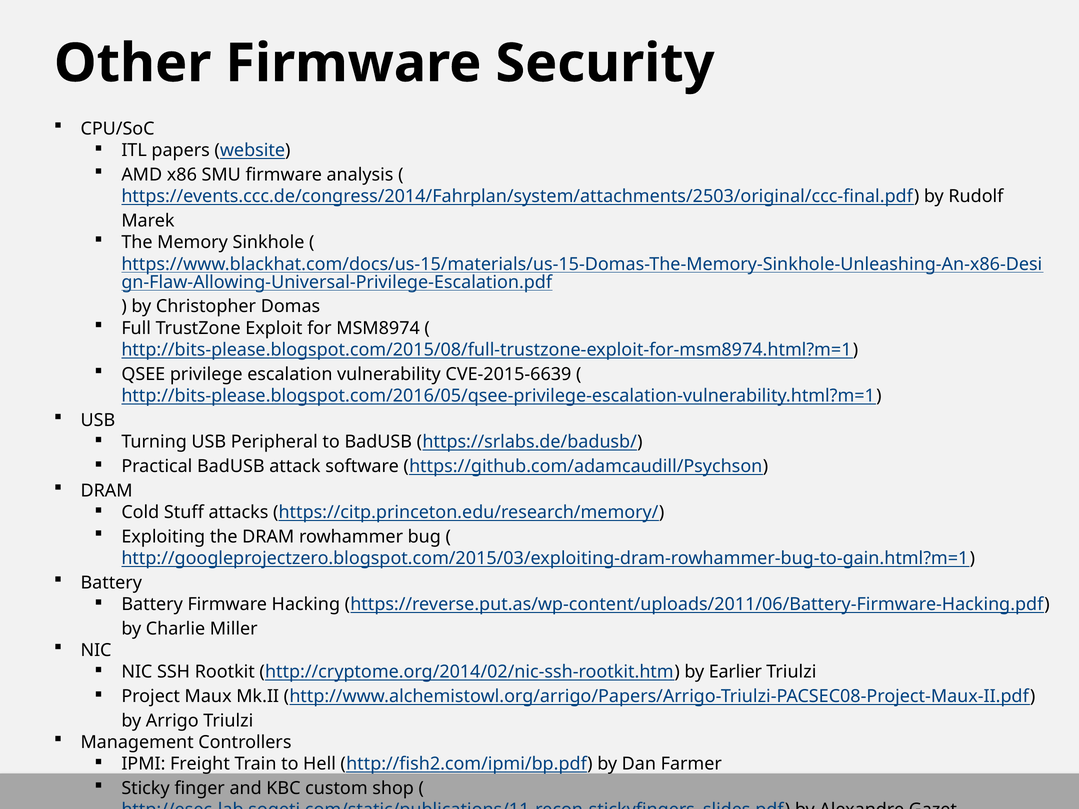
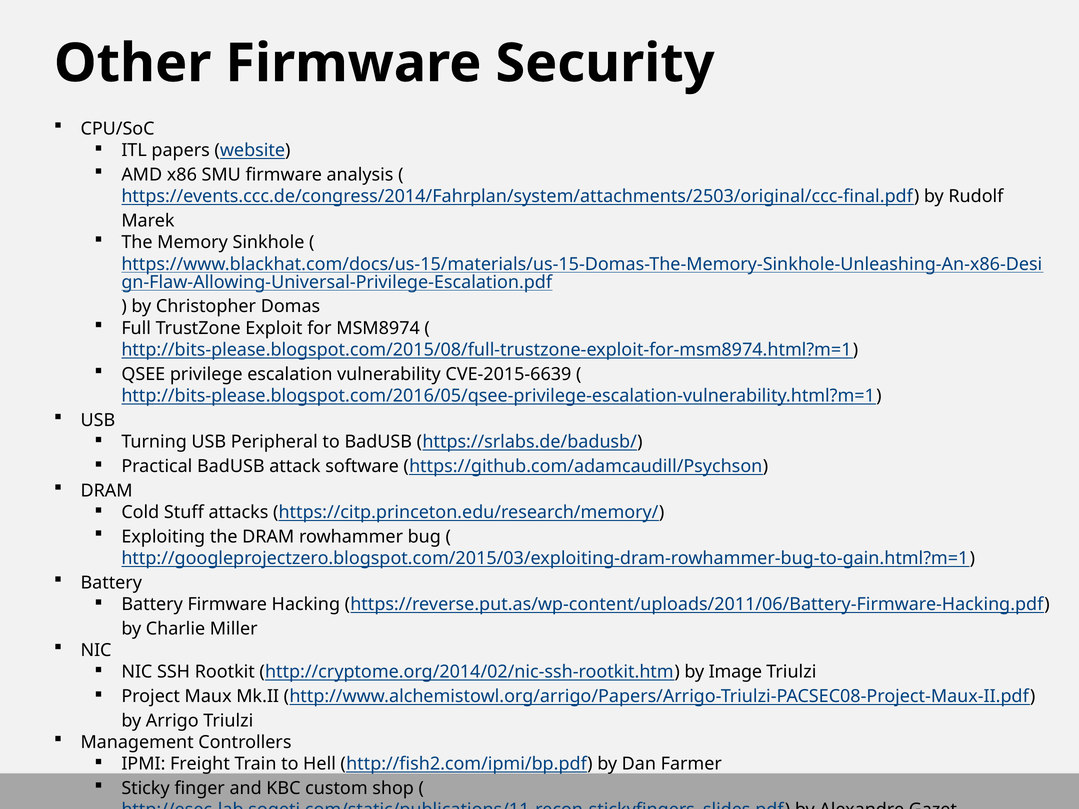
Earlier: Earlier -> Image (735, 672)
